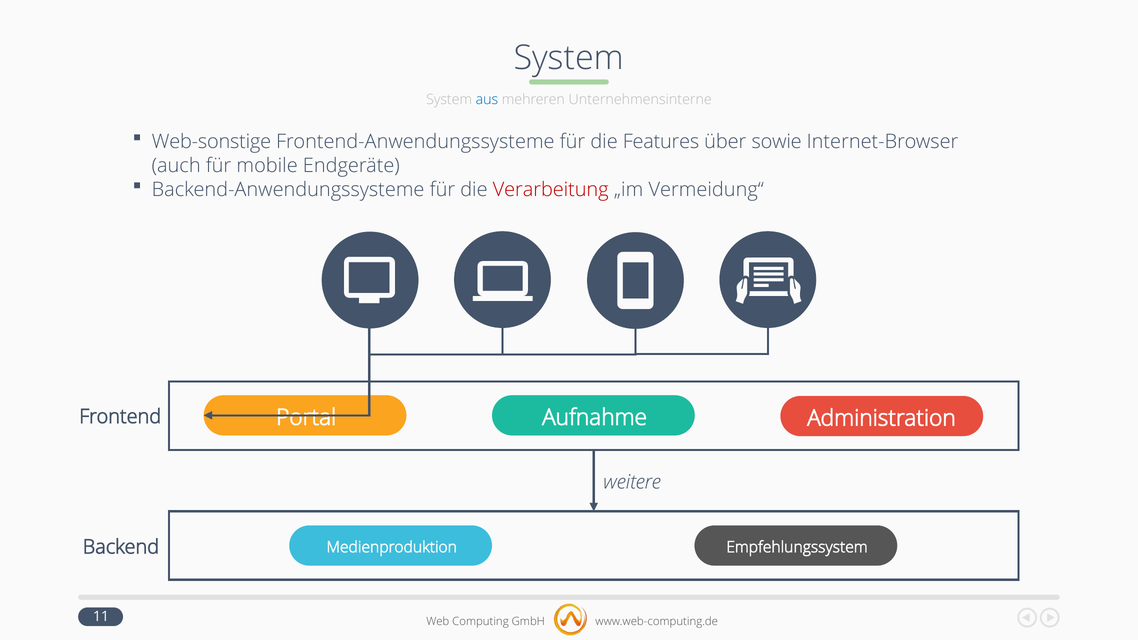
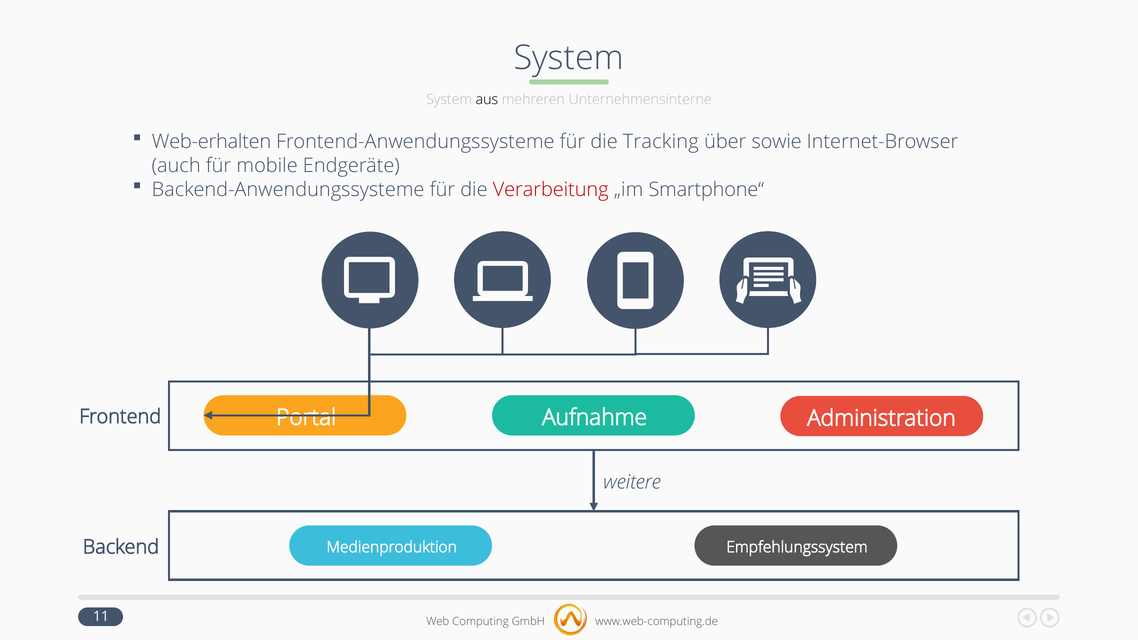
aus colour: blue -> black (487, 100)
Web-sonstige: Web-sonstige -> Web-erhalten (211, 142)
Features: Features -> Tracking (661, 142)
Vermeidung“: Vermeidung“ -> Smartphone“ (706, 190)
